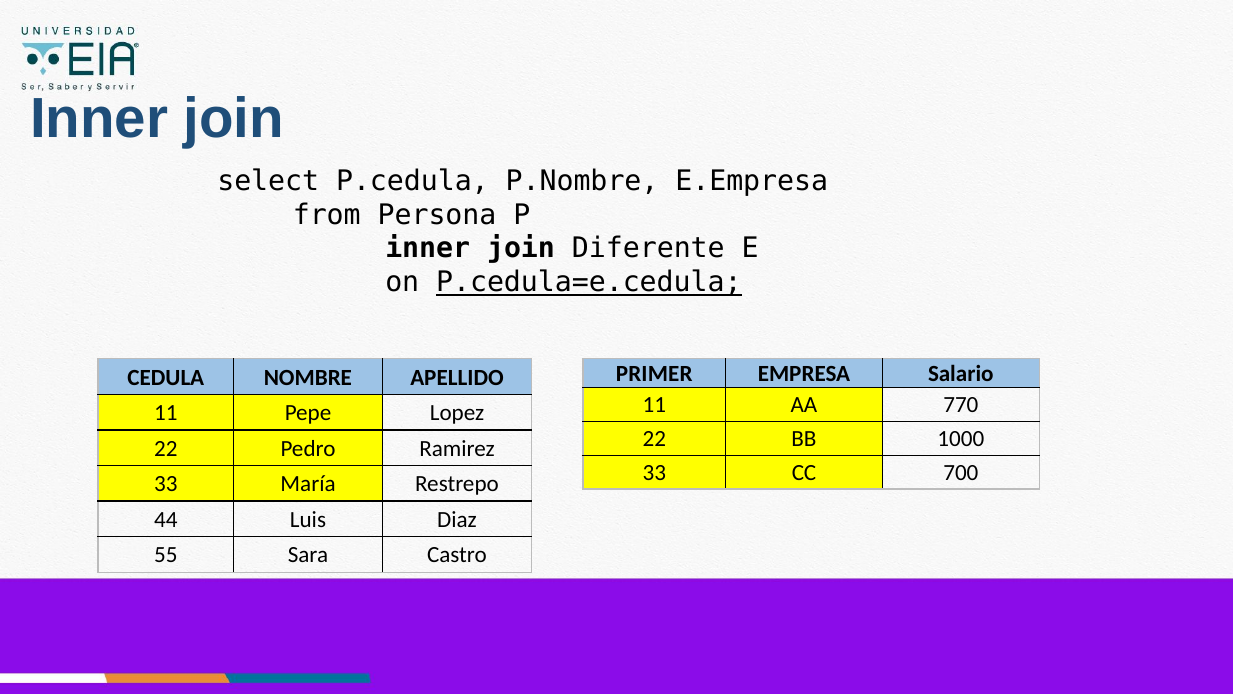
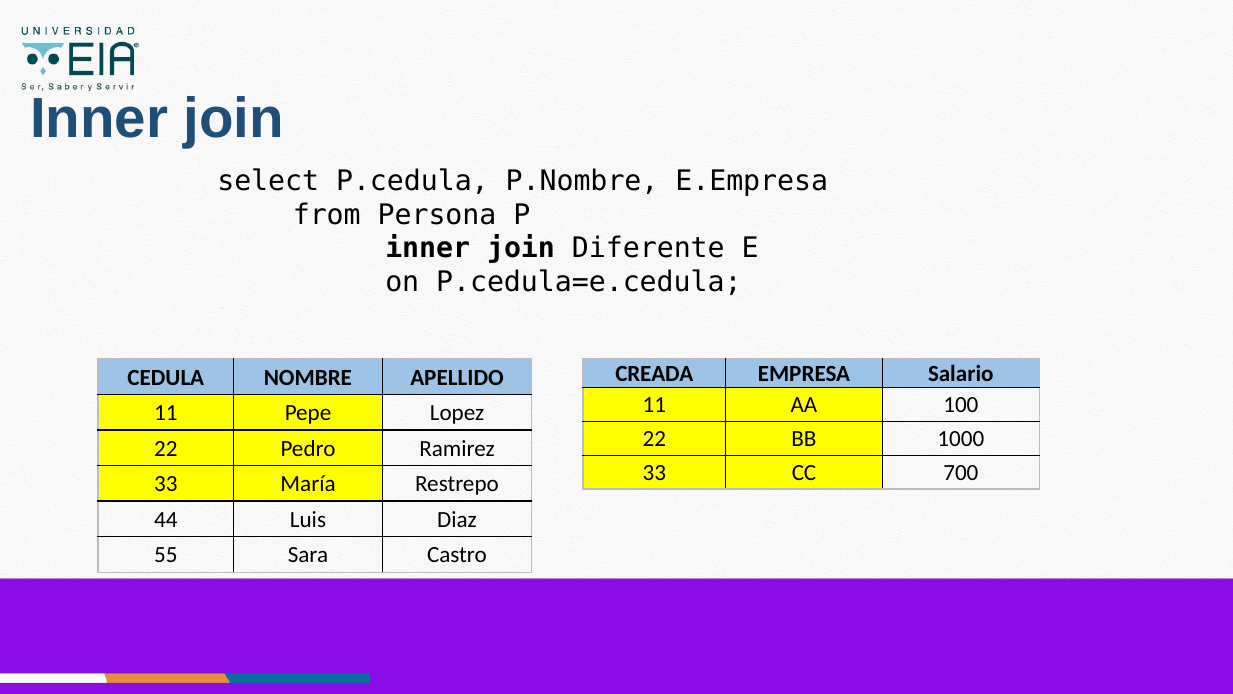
P.cedula=e.cedula underline: present -> none (589, 282)
PRIMER: PRIMER -> CREADA (654, 374)
770: 770 -> 100 (961, 405)
